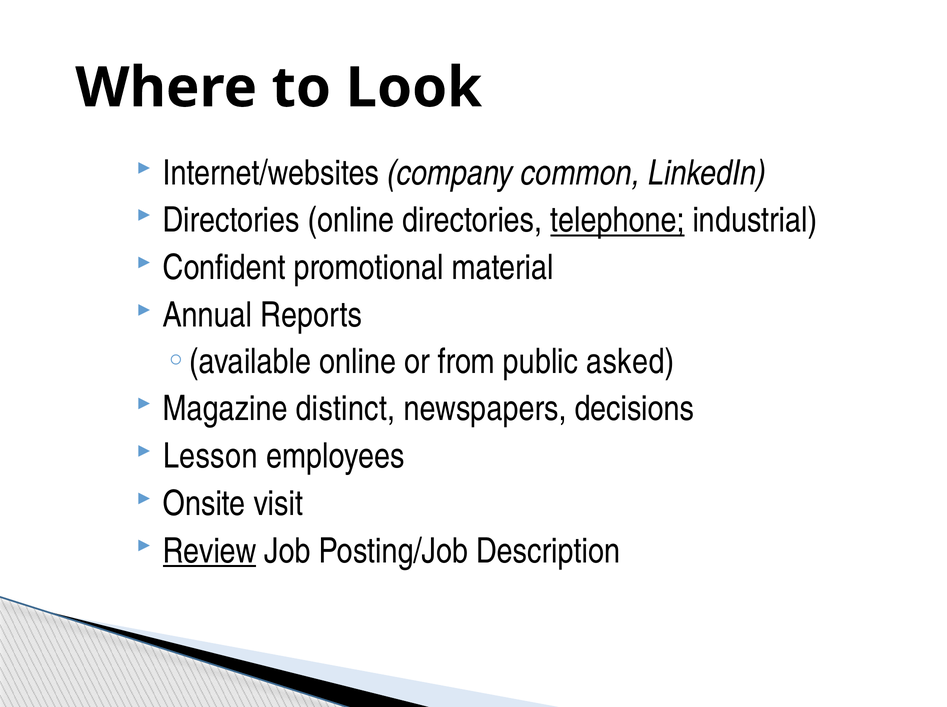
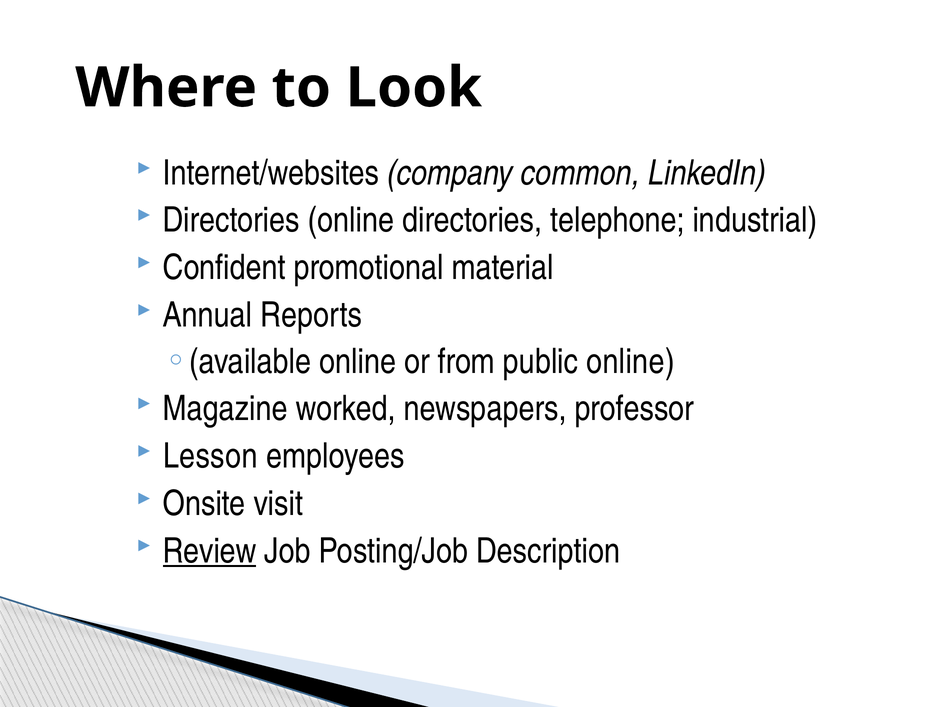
telephone underline: present -> none (617, 220)
public asked: asked -> online (630, 362)
distinct: distinct -> worked (346, 409)
decisions: decisions -> professor (634, 409)
